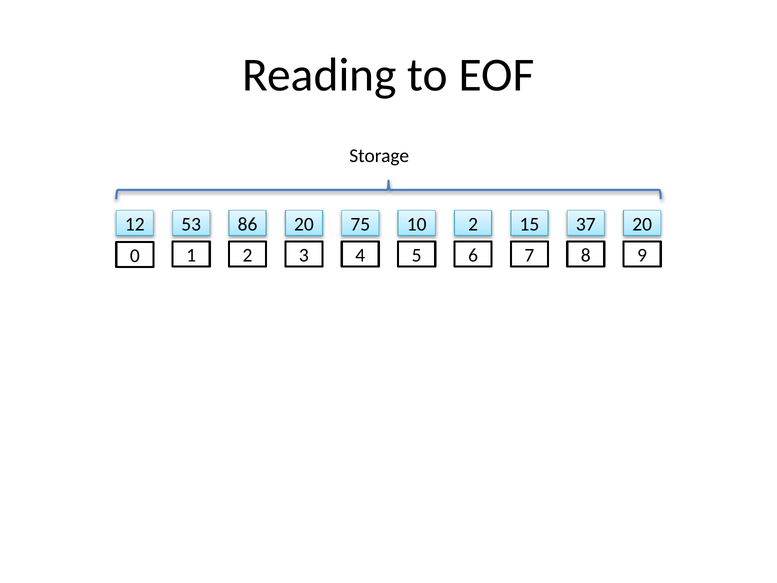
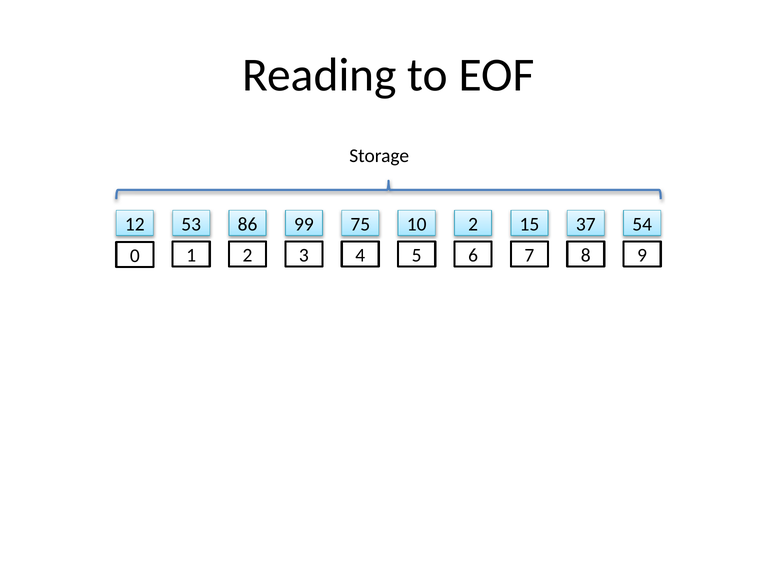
86 20: 20 -> 99 (304, 224)
37 20: 20 -> 54 (642, 224)
